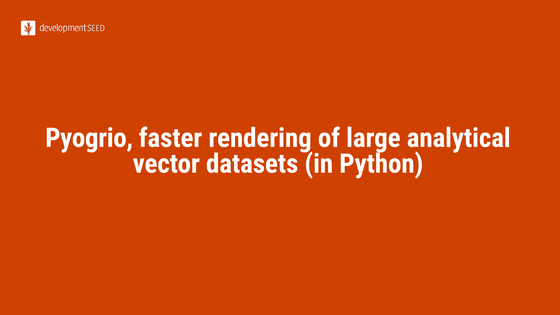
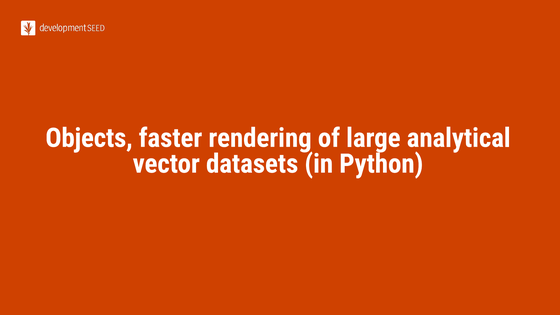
Pyogrio: Pyogrio -> Objects (89, 138)
